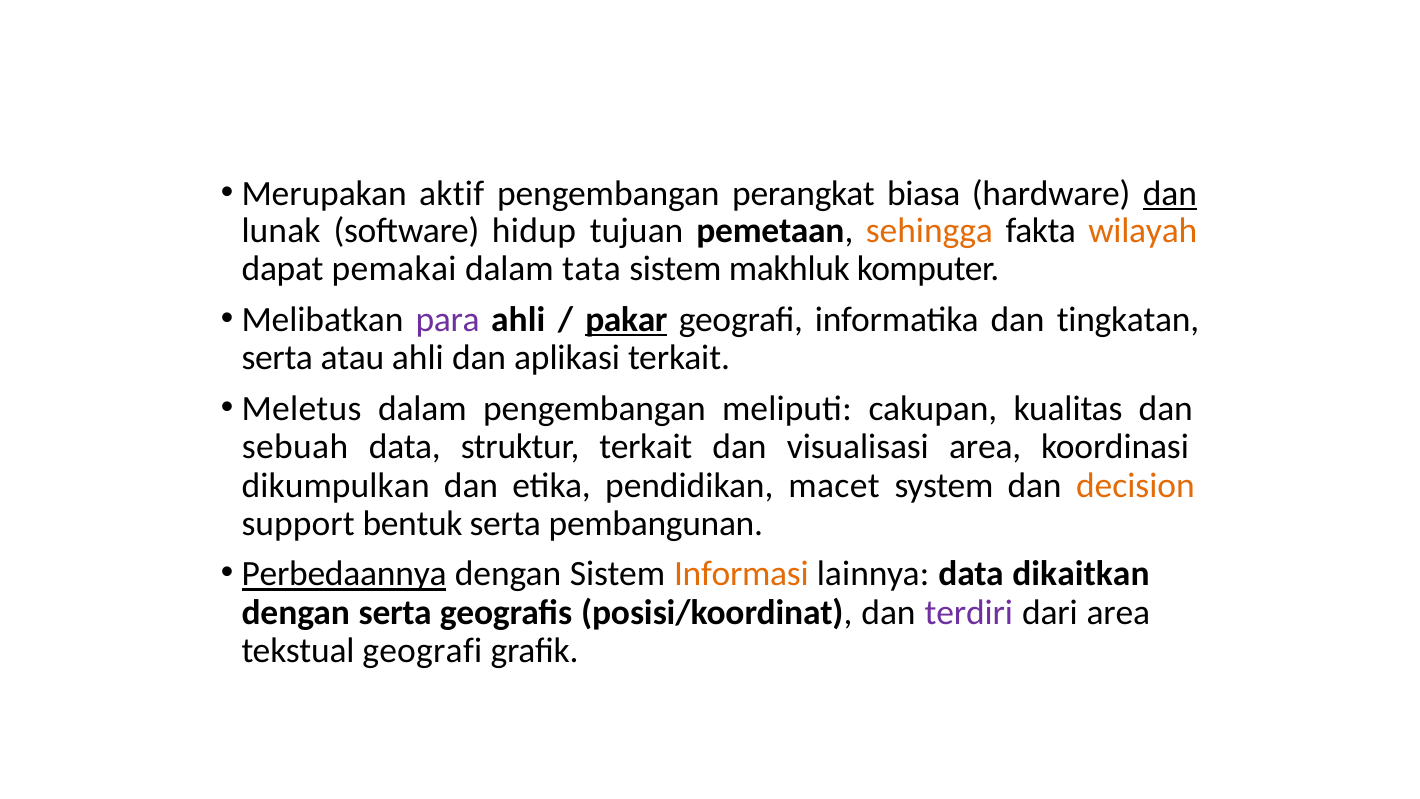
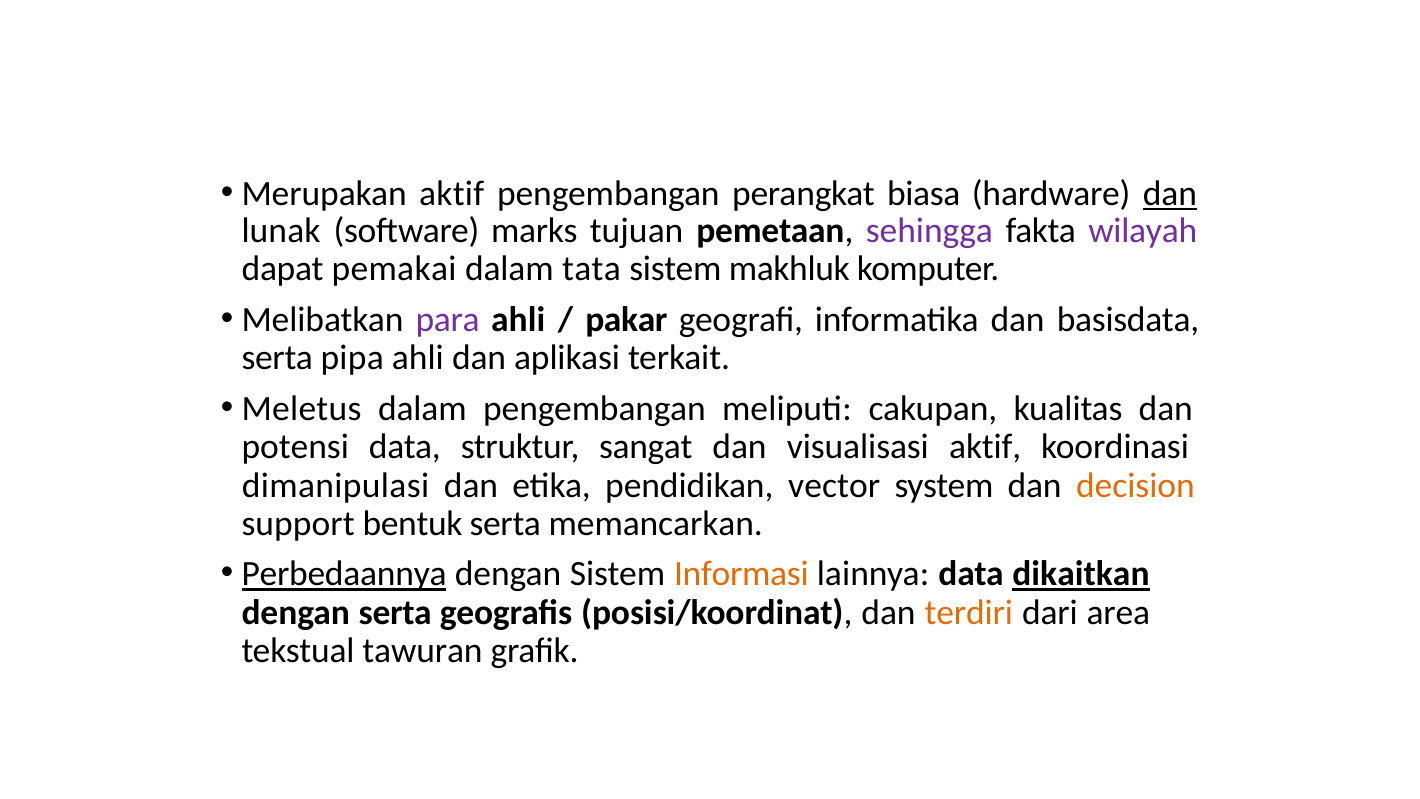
hidup: hidup -> marks (534, 231)
sehingga colour: orange -> purple (929, 231)
wilayah colour: orange -> purple (1143, 231)
pakar underline: present -> none (626, 320)
tingkatan: tingkatan -> basisdata (1128, 320)
atau: atau -> pipa (352, 358)
sebuah: sebuah -> potensi (295, 447)
struktur terkait: terkait -> sangat (646, 447)
visualisasi area: area -> aktif (985, 447)
dikumpulkan: dikumpulkan -> dimanipulasi (336, 485)
macet: macet -> vector (834, 485)
pembangunan: pembangunan -> memancarkan (656, 524)
dikaitkan underline: none -> present (1081, 574)
terdiri colour: purple -> orange (969, 612)
tekstual geografi: geografi -> tawuran (422, 651)
